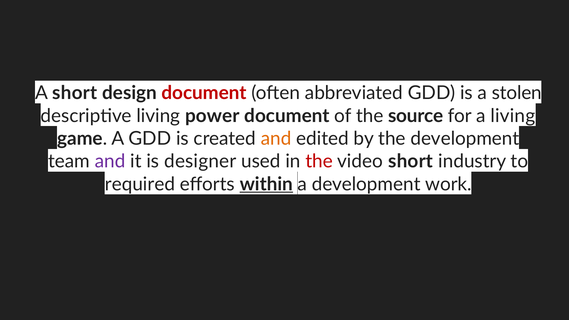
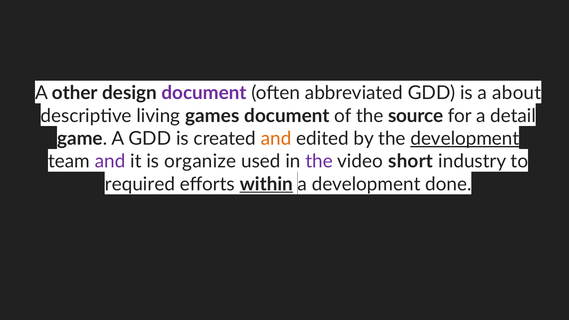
A short: short -> other (75, 93)
document colour: red -> purple (204, 93)
stolen: stolen -> about (517, 93)
power: power -> games (212, 116)
a living: living -> detail (513, 116)
development underline: none -> present (465, 139)
designer: designer -> organize (200, 161)
the colour: red -> purple (319, 161)
work: work -> done (448, 184)
